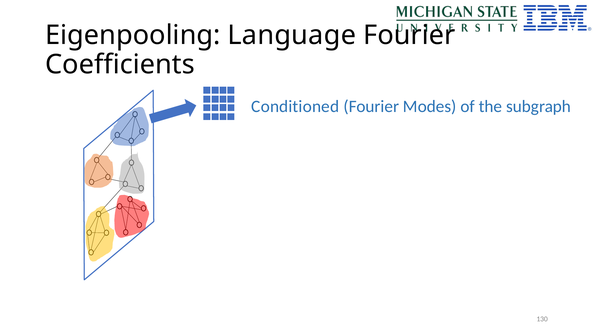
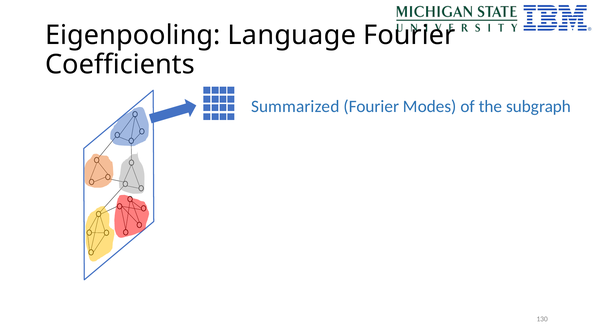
Conditioned: Conditioned -> Summarized (295, 106)
